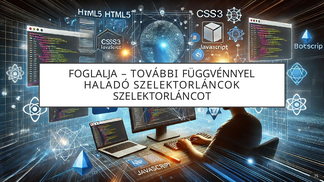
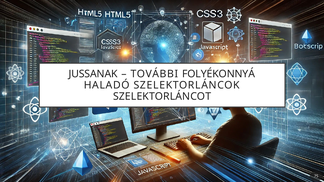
FOGLALJA: FOGLALJA -> JUSSANAK (93, 74)
FÜGGVÉNNYEL: FÜGGVÉNNYEL -> FOLYÉKONNYÁ (218, 74)
